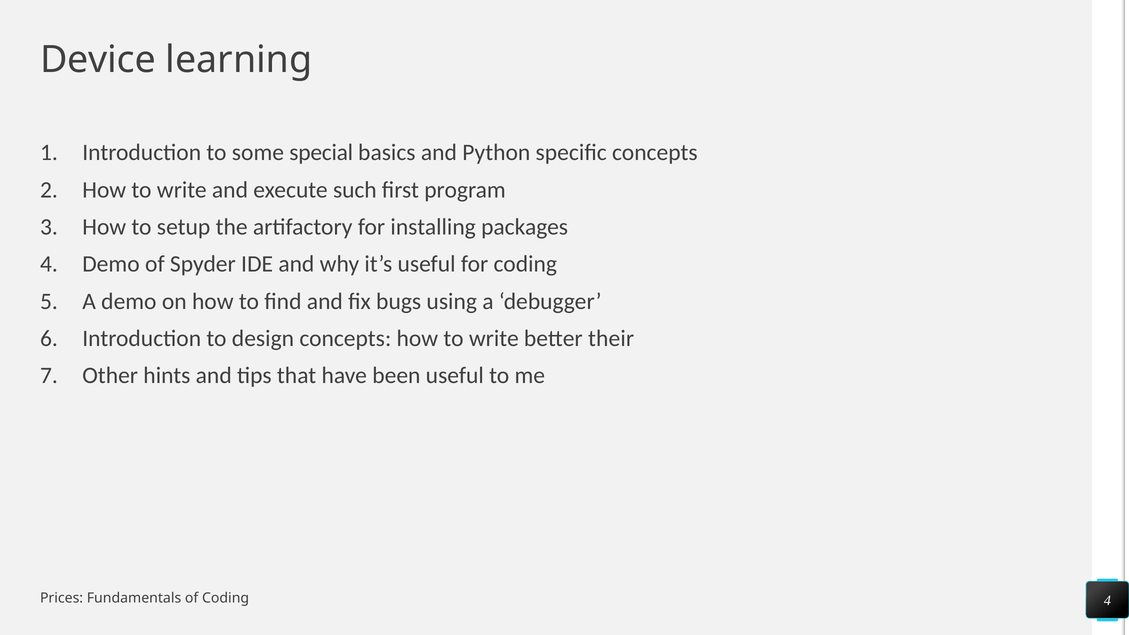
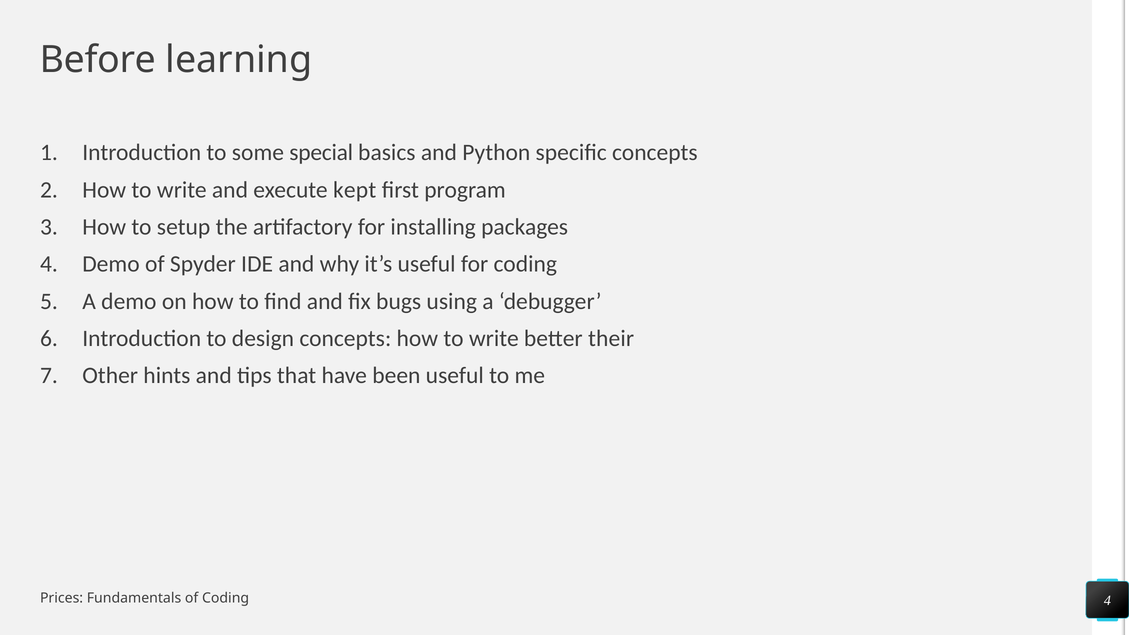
Device: Device -> Before (98, 60)
such: such -> kept (355, 190)
